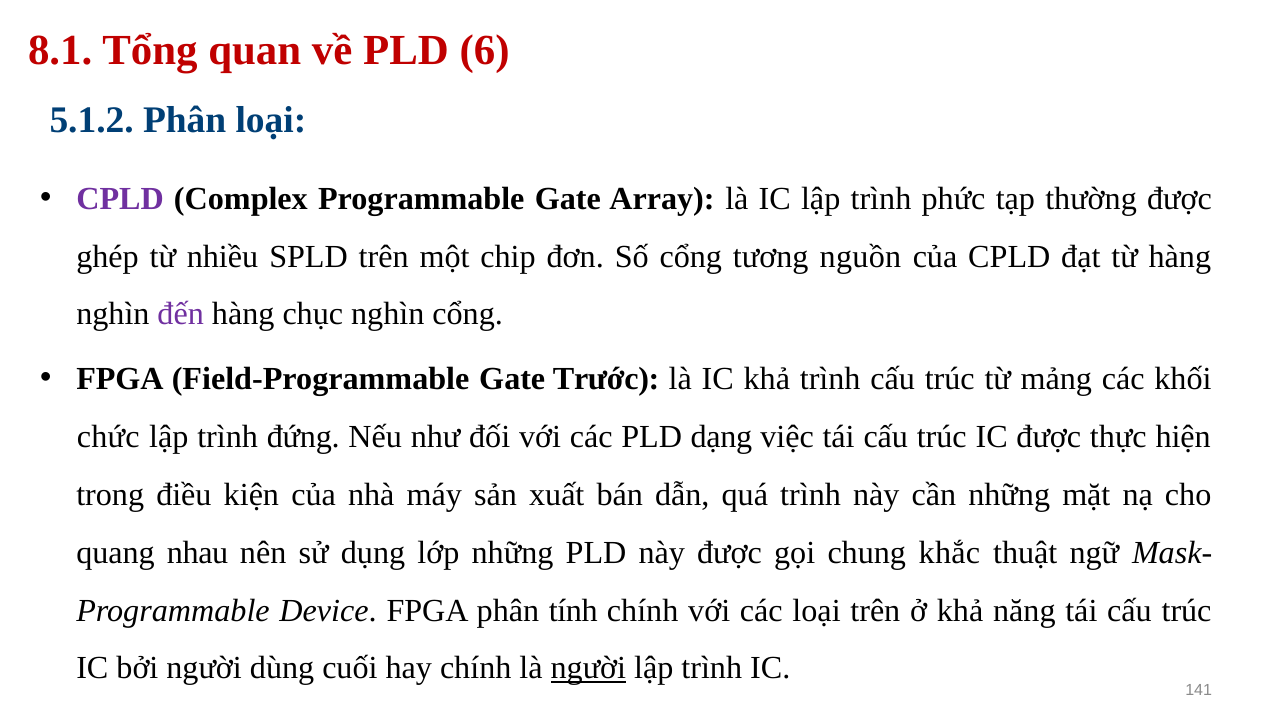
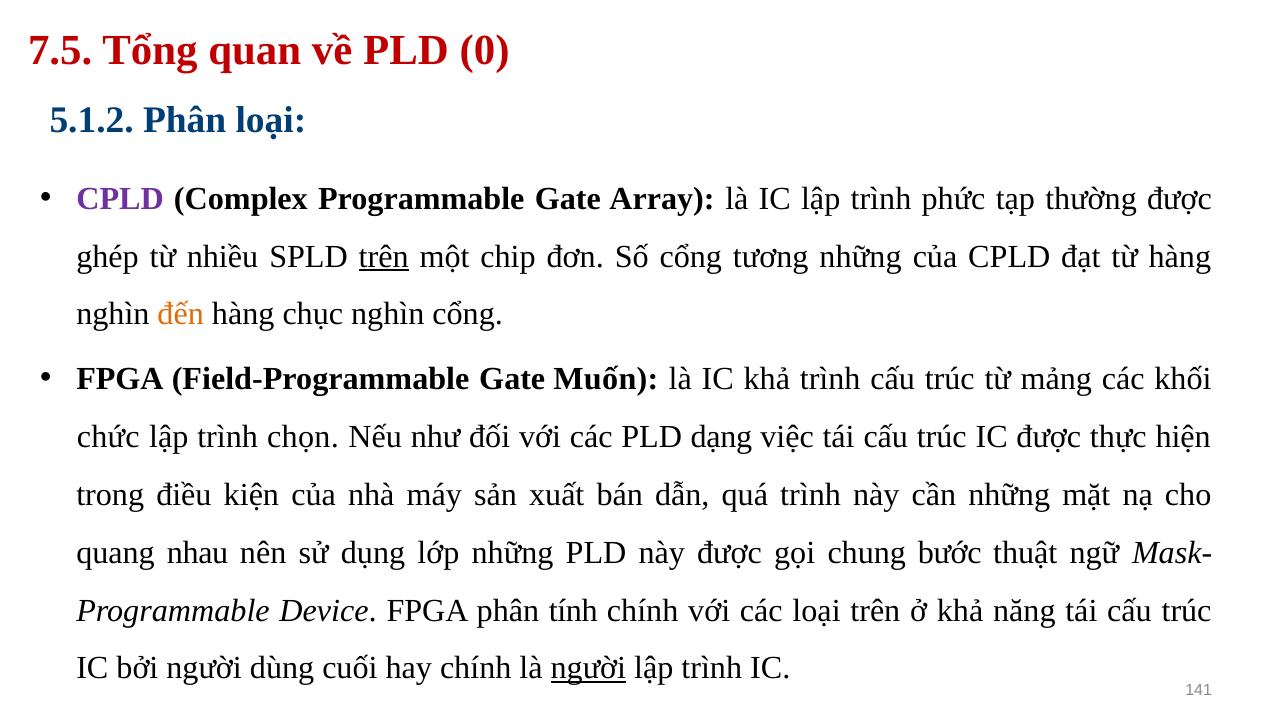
8.1: 8.1 -> 7.5 (60, 50)
6: 6 -> 0 (485, 50)
trên underline: none -> present (384, 257)
tương nguồn: nguồn -> những (861, 257)
đến colour: purple -> orange (181, 315)
Trước: Trước -> Muốn (606, 379)
đứng: đứng -> chọn (303, 437)
khắc: khắc -> bước (950, 553)
